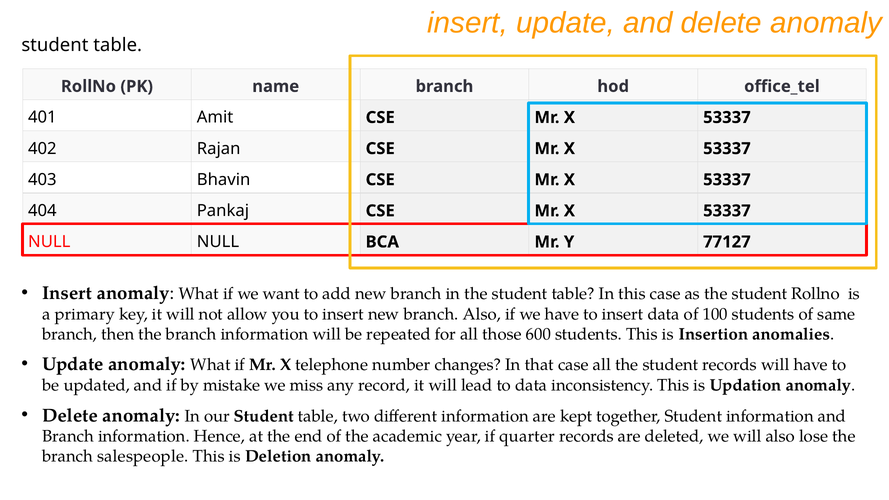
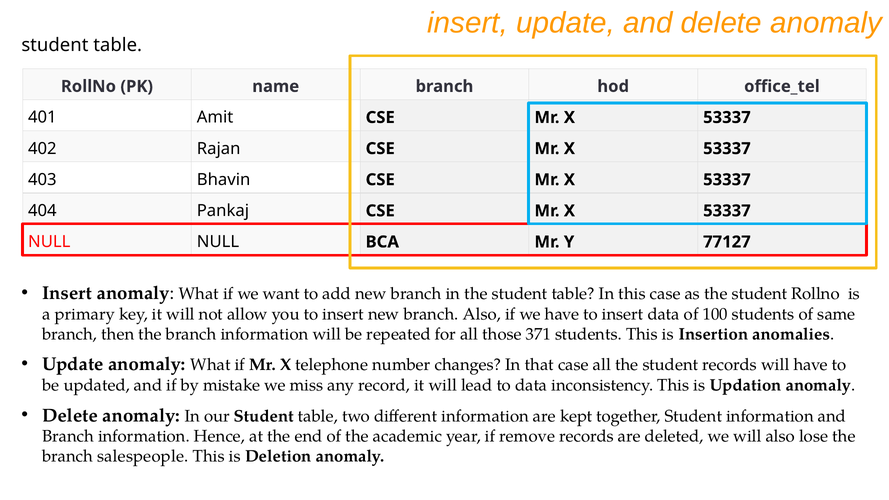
600: 600 -> 371 (538, 334)
quarter: quarter -> remove (527, 436)
